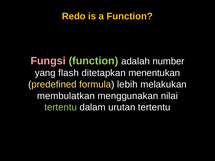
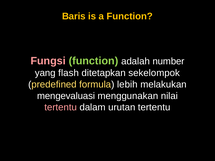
Redo: Redo -> Baris (74, 16)
menentukan: menentukan -> sekelompok (154, 73)
membulatkan: membulatkan -> mengevaluasi (66, 96)
tertentu colour: light green -> pink (61, 107)
